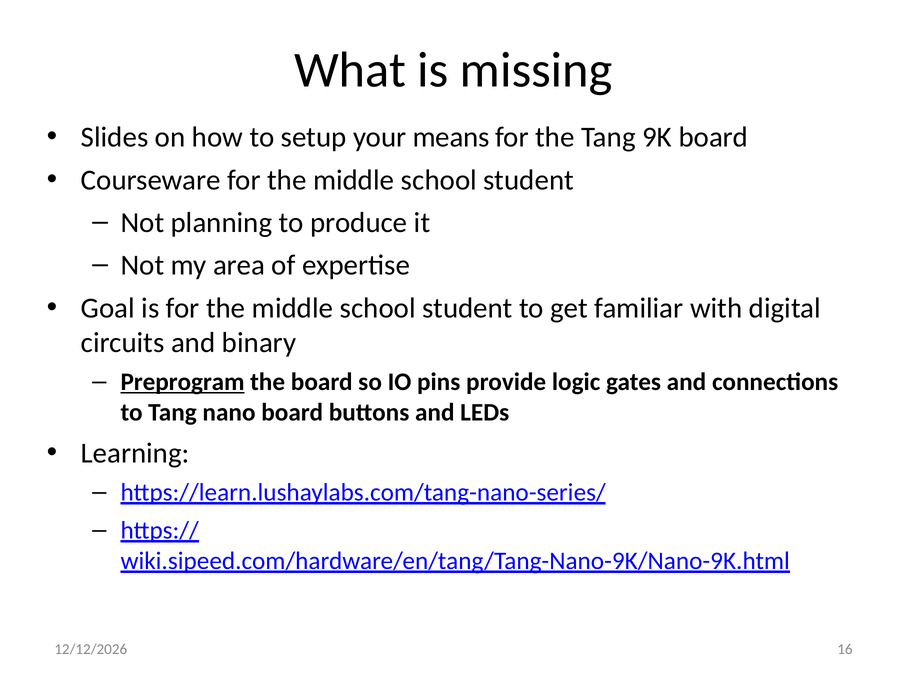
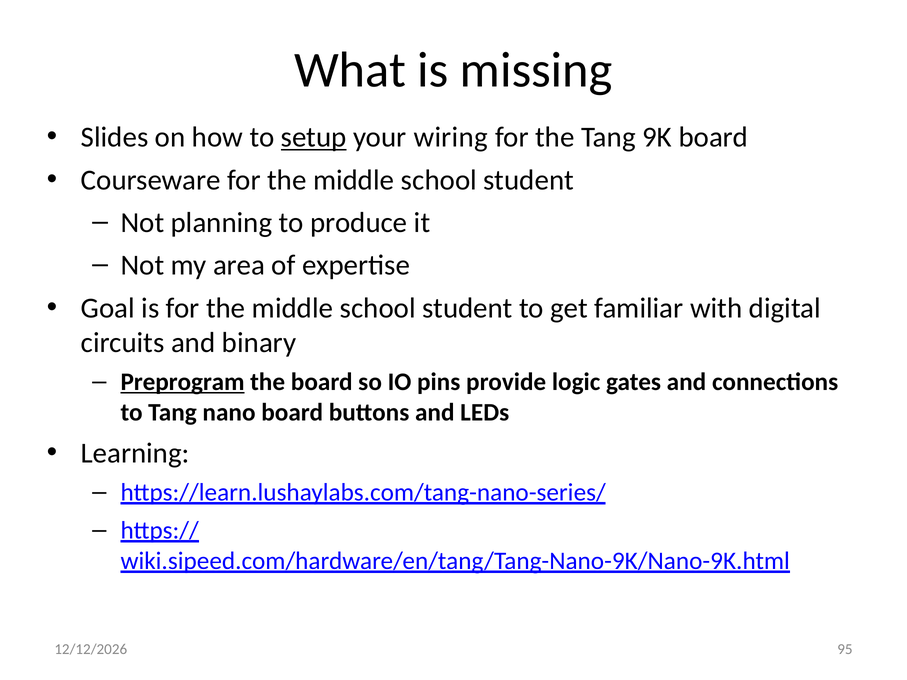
setup underline: none -> present (314, 137)
means: means -> wiring (451, 137)
16: 16 -> 95 (845, 649)
